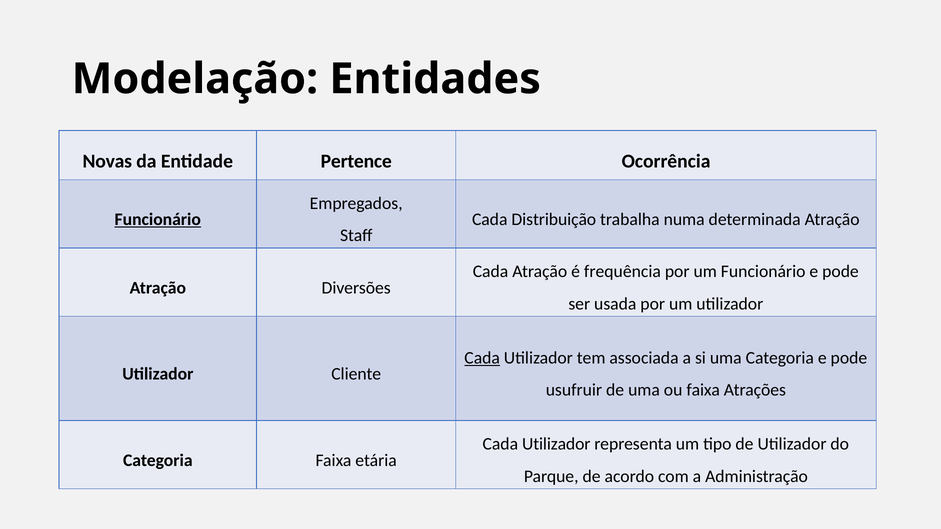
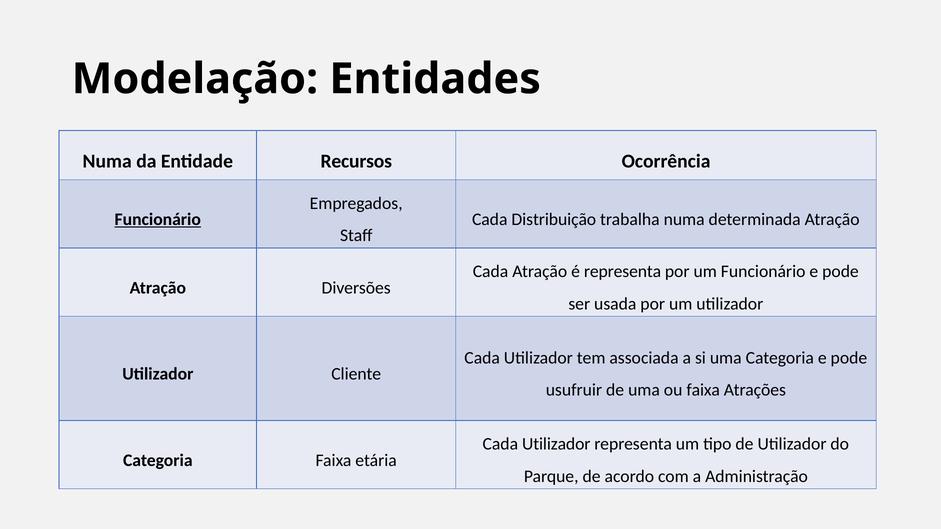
Novas: Novas -> Numa (107, 161)
Pertence: Pertence -> Recursos (356, 161)
é frequência: frequência -> representa (623, 272)
Cada underline: present -> none (482, 358)
